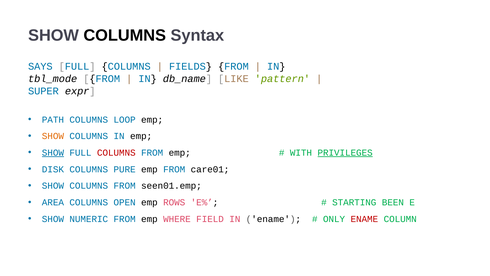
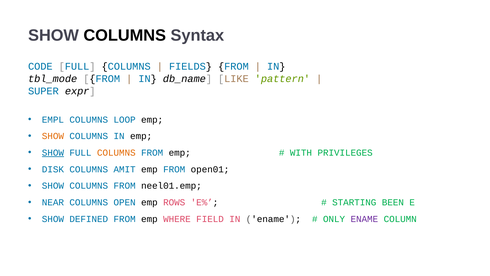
SAYS: SAYS -> CODE (40, 66)
PATH: PATH -> EMPL (53, 120)
COLUMNS colour: red -> orange (116, 153)
PRIVILEGES underline: present -> none (345, 153)
PURE: PURE -> AMIT (125, 169)
care01: care01 -> open01 (210, 169)
seen01.emp: seen01.emp -> neel01.emp (171, 186)
AREA: AREA -> NEAR (53, 202)
NUMERIC: NUMERIC -> DEFINED (89, 219)
ENAME colour: red -> purple (364, 219)
